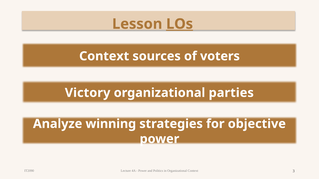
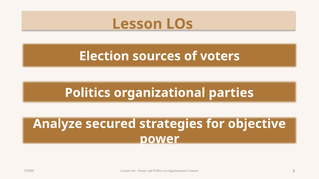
LOs underline: present -> none (180, 24)
Context: Context -> Election (104, 56)
Victory: Victory -> Politics (88, 93)
winning: winning -> secured (111, 124)
